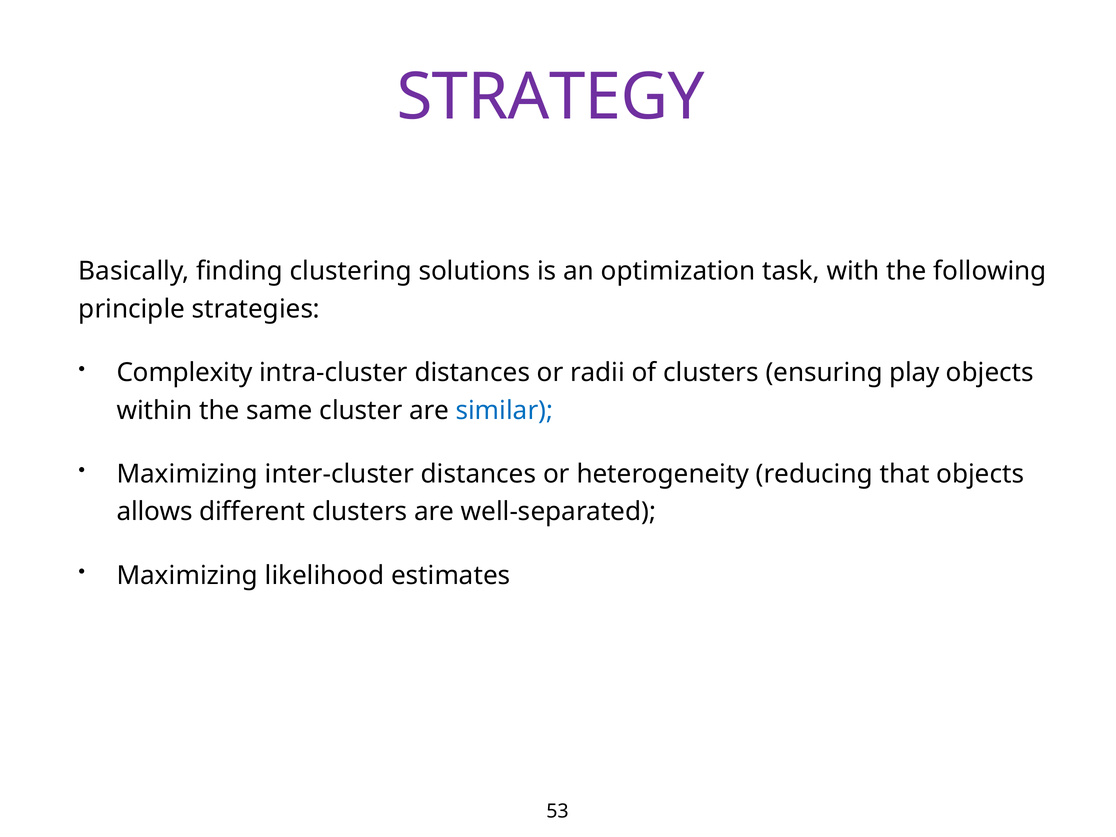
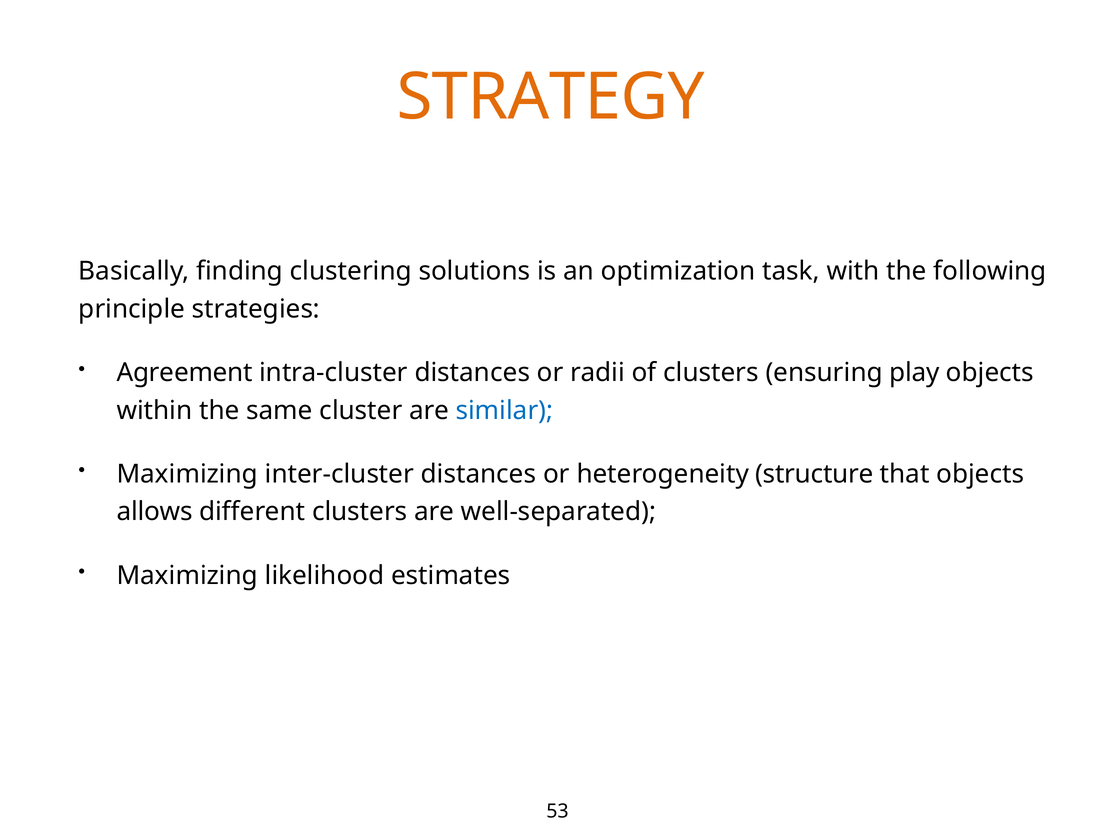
STRATEGY colour: purple -> orange (551, 97)
Complexity: Complexity -> Agreement (185, 373)
reducing: reducing -> structure (815, 474)
